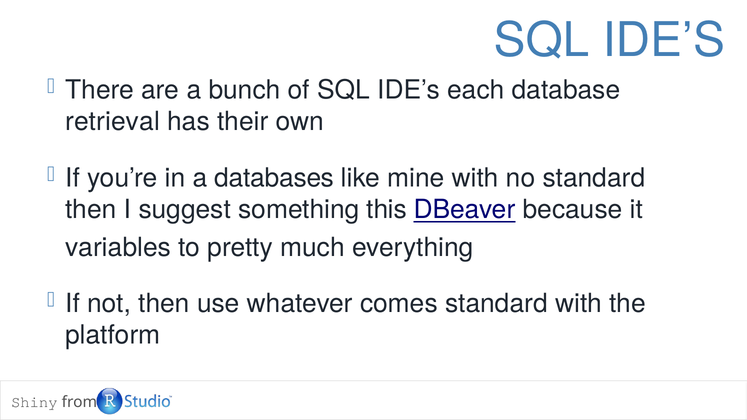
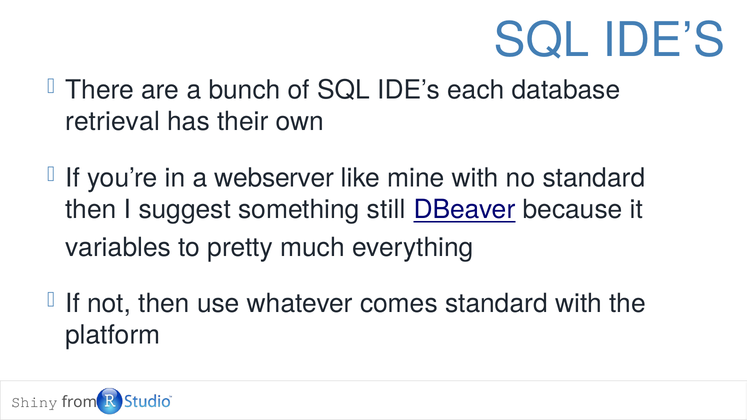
databases: databases -> webserver (274, 178)
this: this -> still (386, 210)
